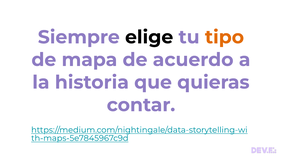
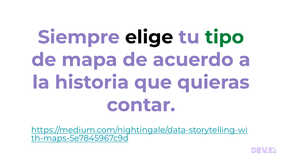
tipo colour: orange -> green (224, 37)
